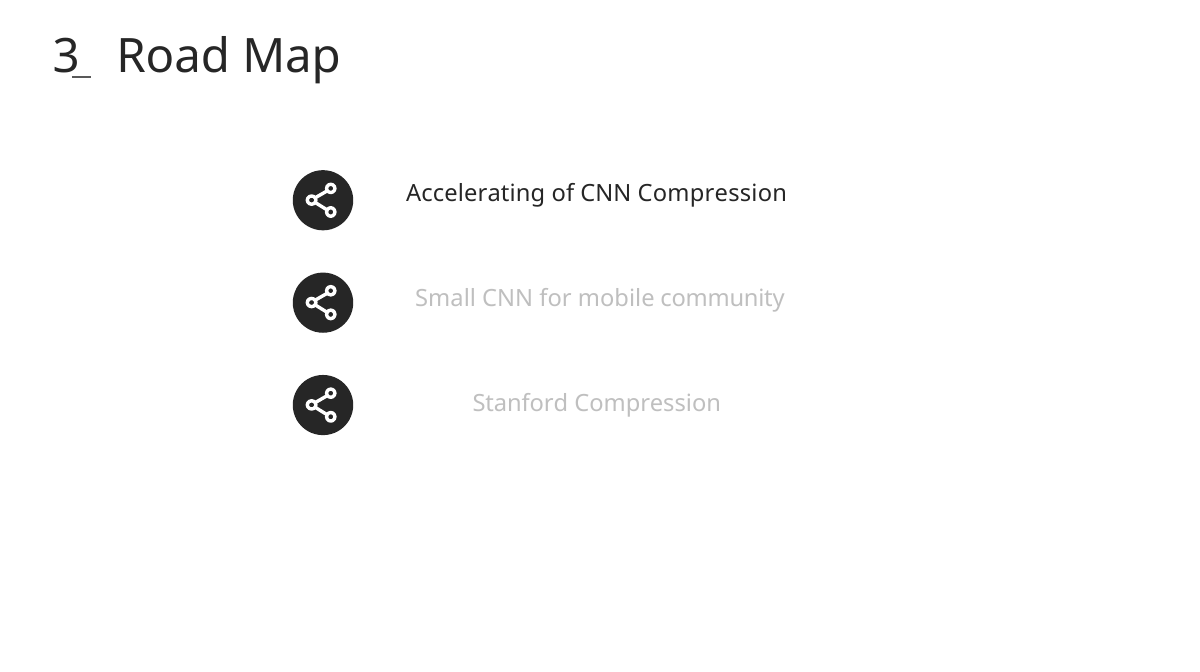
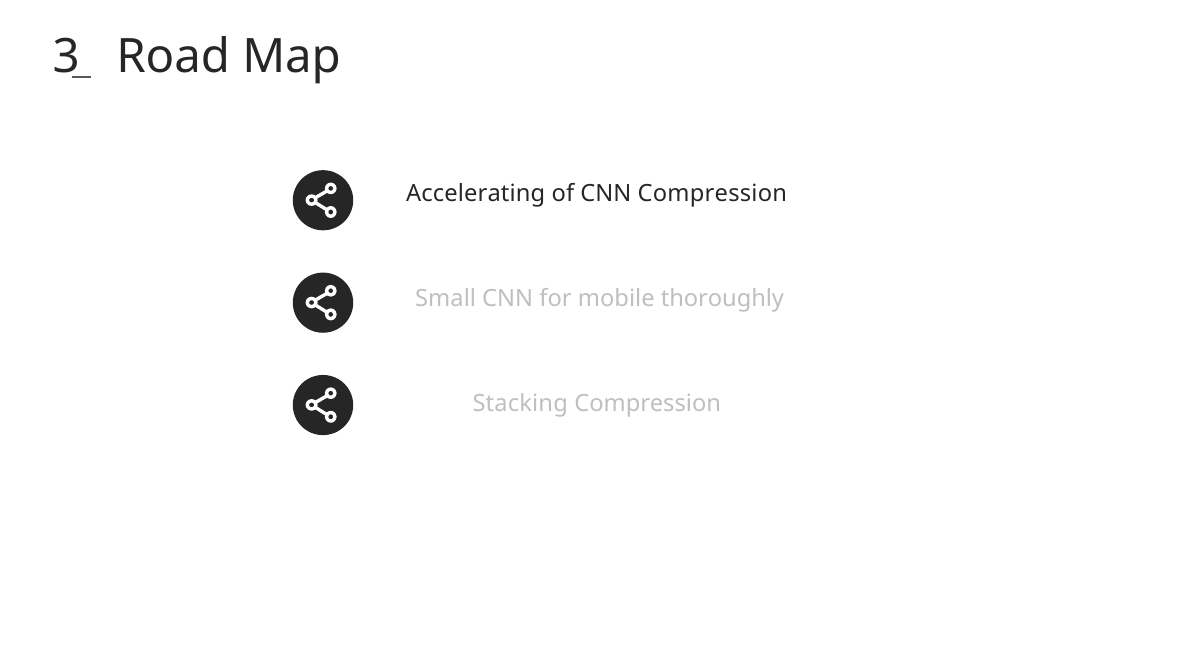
community: community -> thoroughly (722, 299)
Stanford: Stanford -> Stacking (520, 404)
